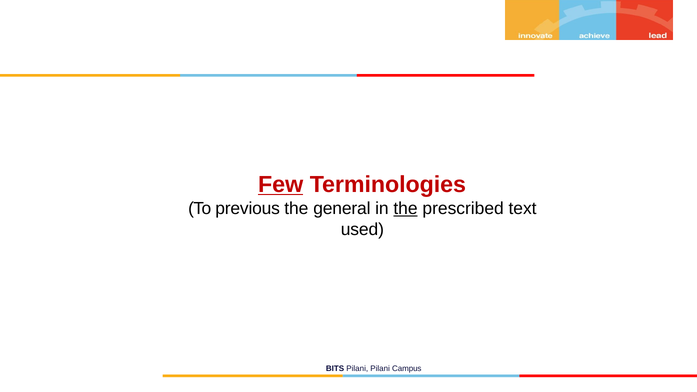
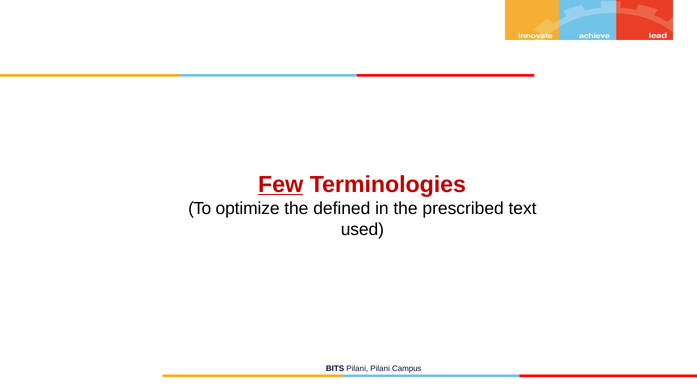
previous: previous -> optimize (248, 209)
general: general -> defined (342, 209)
the underline: present -> none (406, 209)
